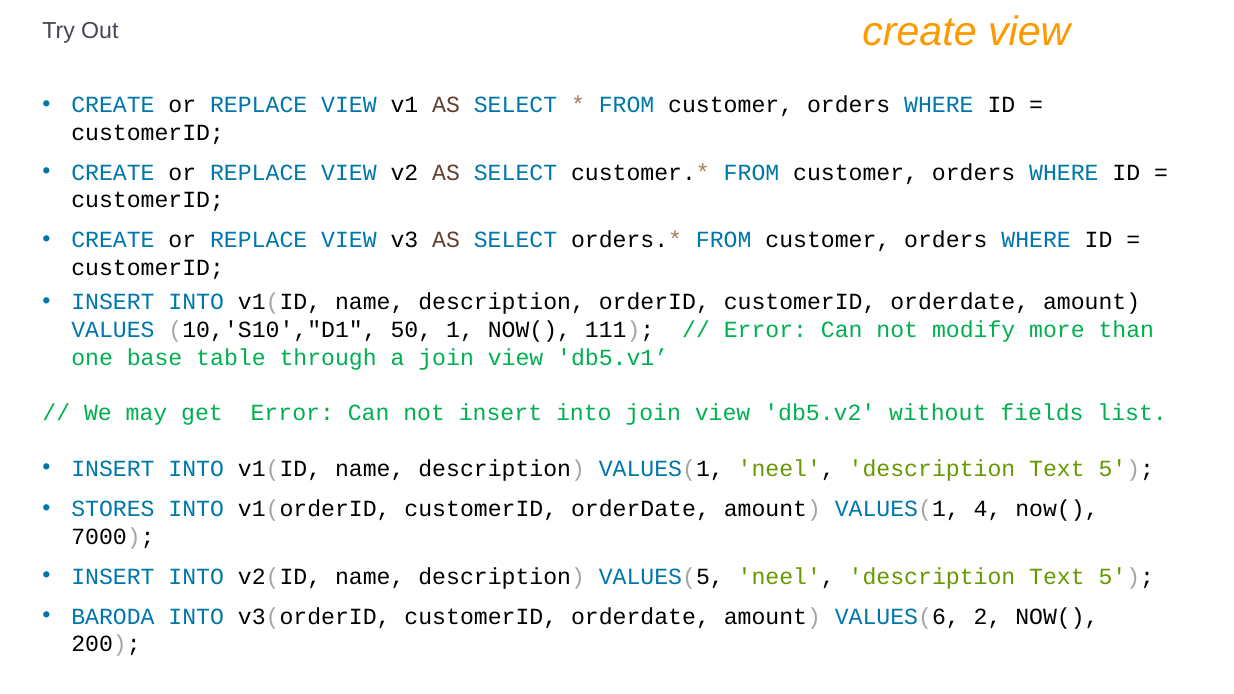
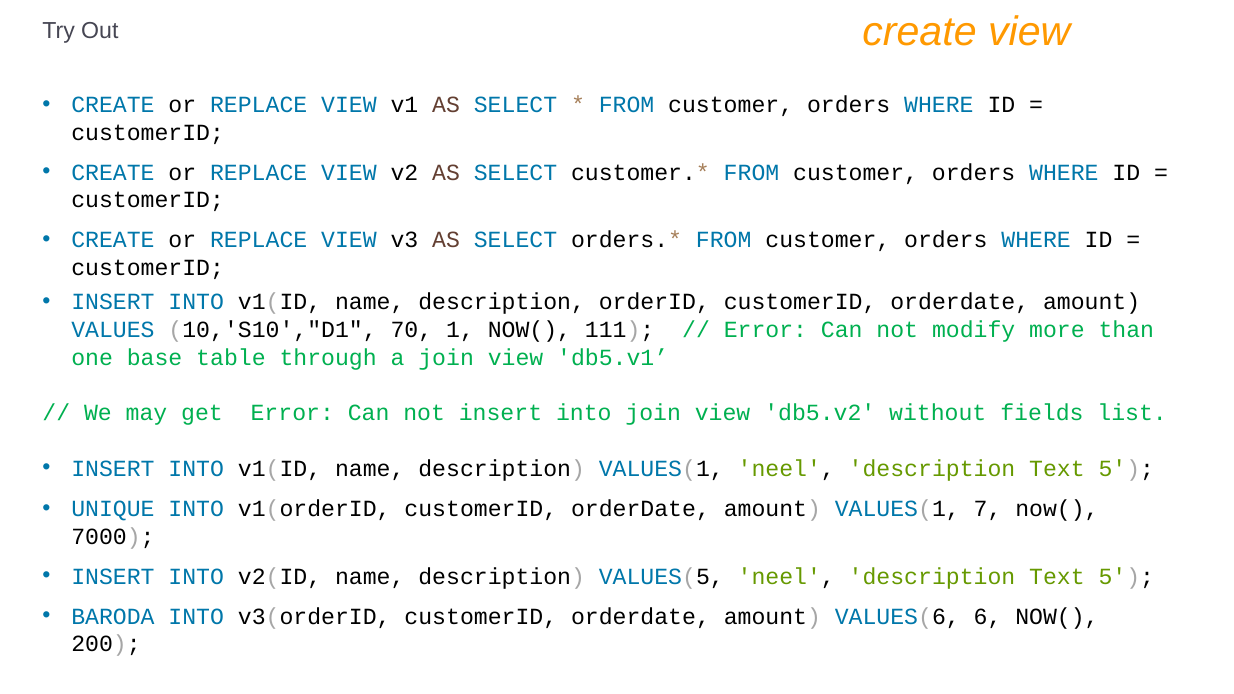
50: 50 -> 70 (411, 330)
STORES: STORES -> UNIQUE (113, 509)
4: 4 -> 7 (988, 509)
2: 2 -> 6 (988, 617)
